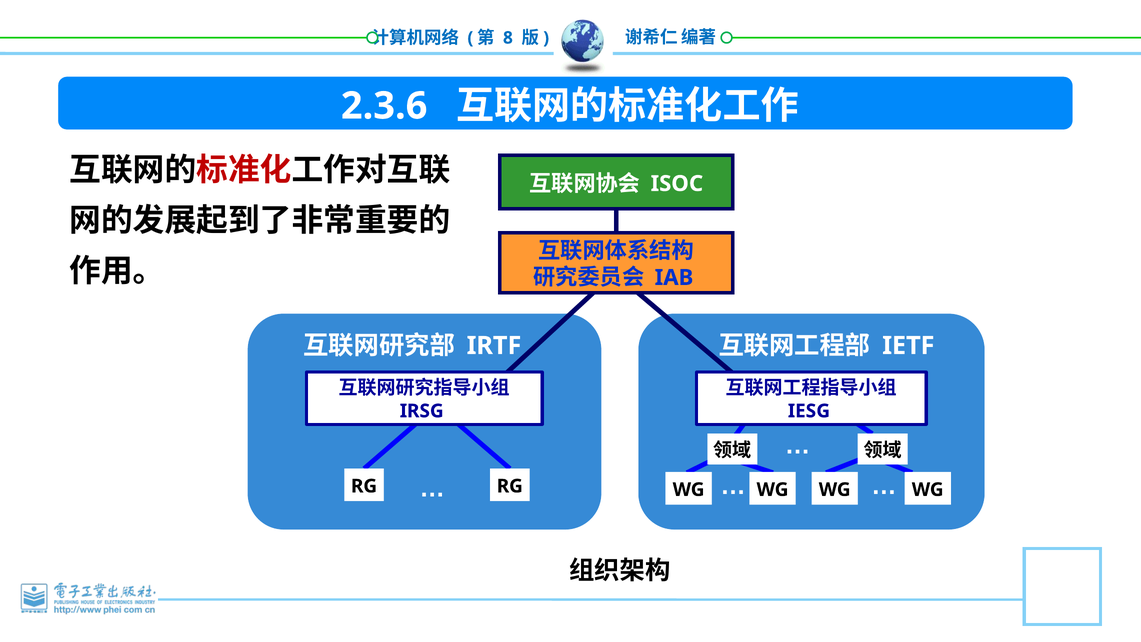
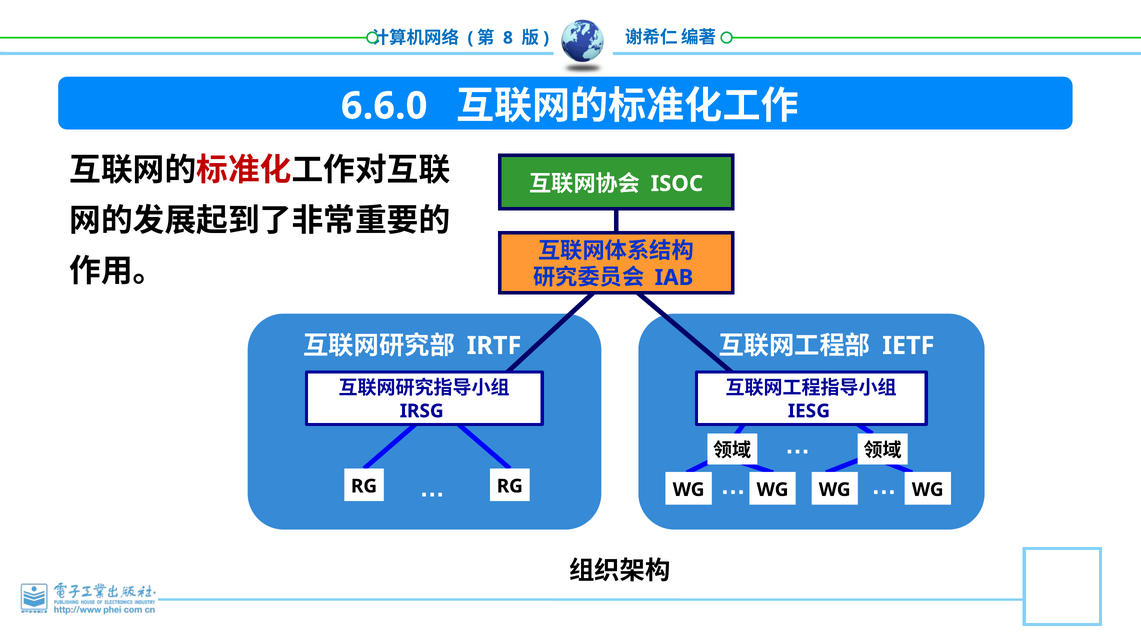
2.3.6: 2.3.6 -> 6.6.0 (384, 106)
